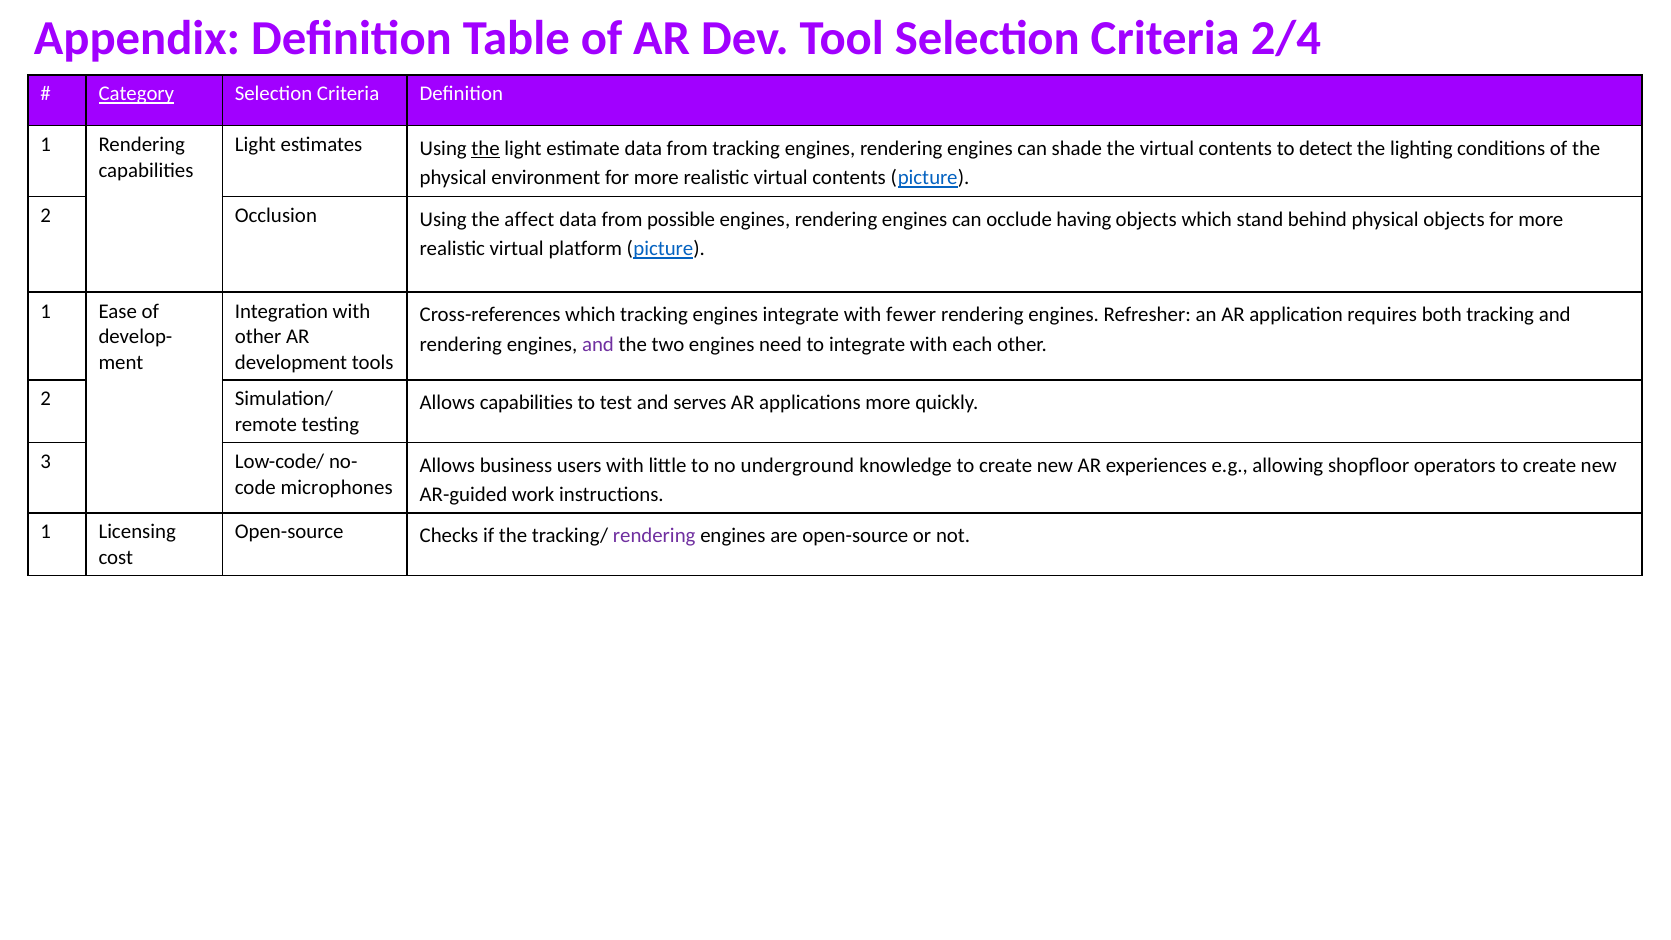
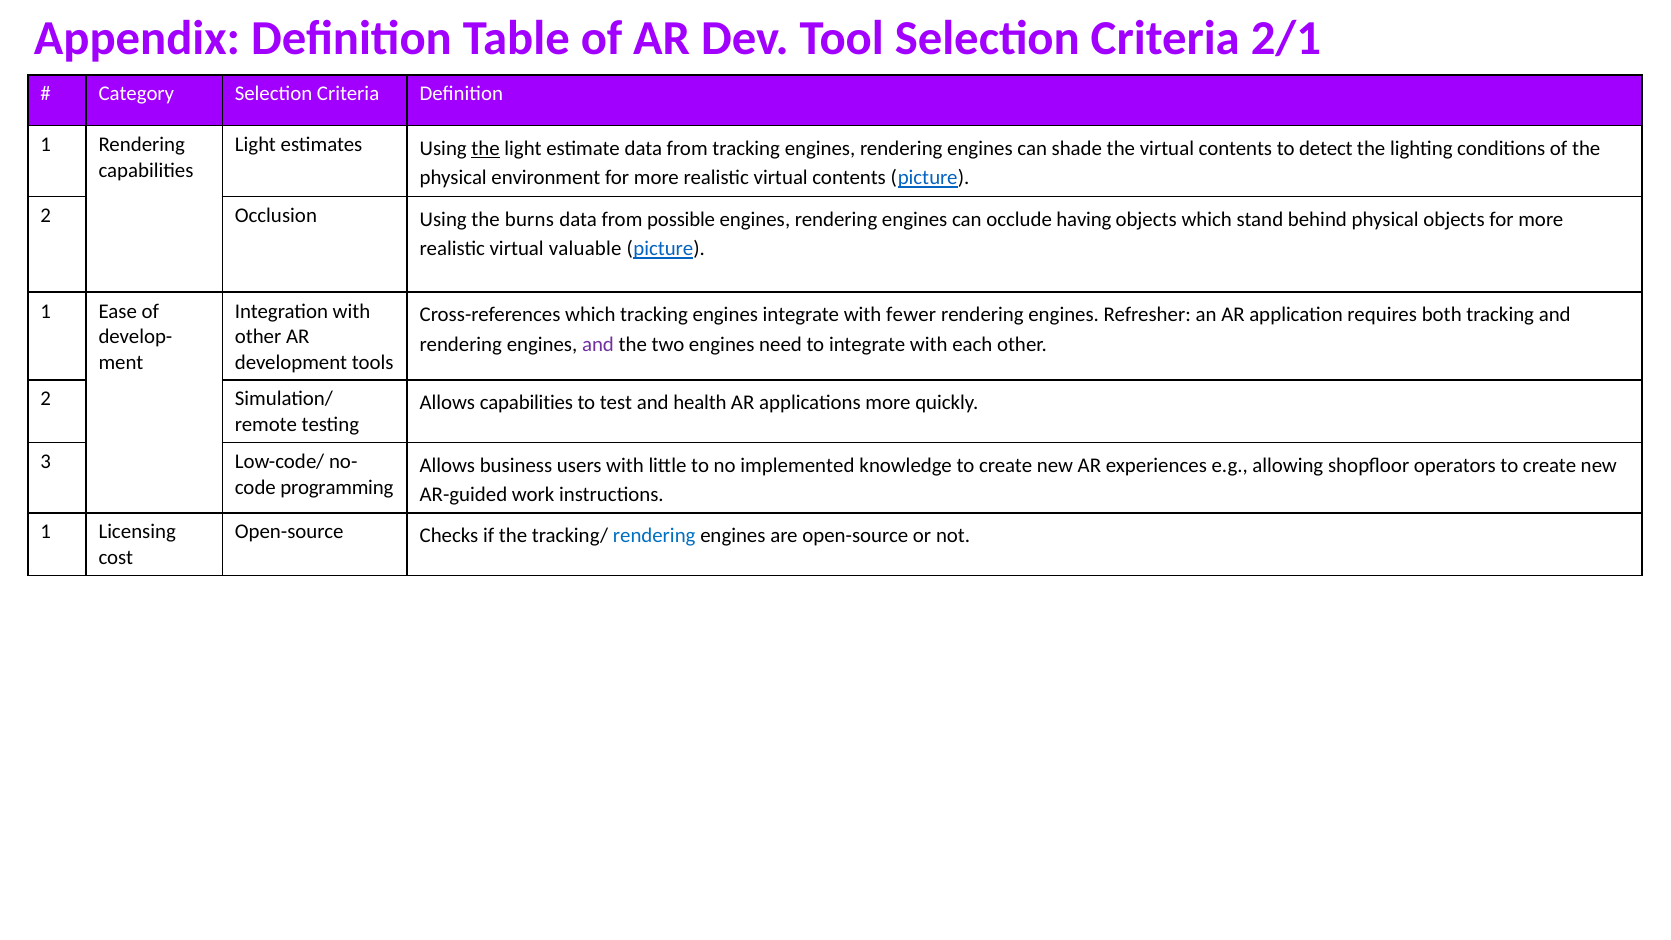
2/4: 2/4 -> 2/1 (1286, 39)
Category underline: present -> none (136, 94)
affect: affect -> burns (529, 219)
platform: platform -> valuable (585, 249)
serves: serves -> health (700, 403)
underground: underground -> implemented (797, 466)
microphones: microphones -> programming (337, 487)
rendering colour: purple -> blue (654, 536)
